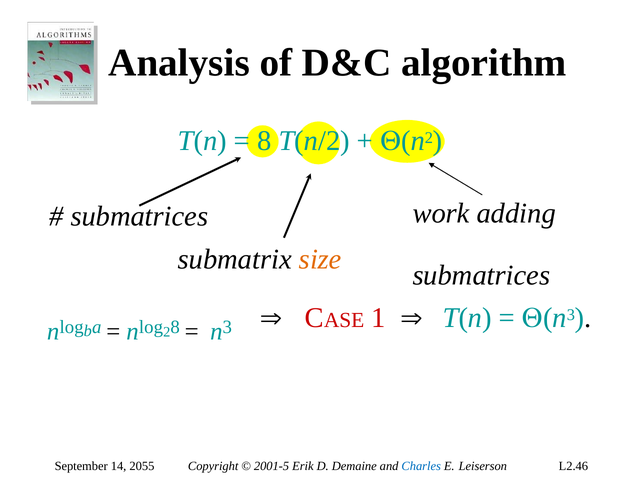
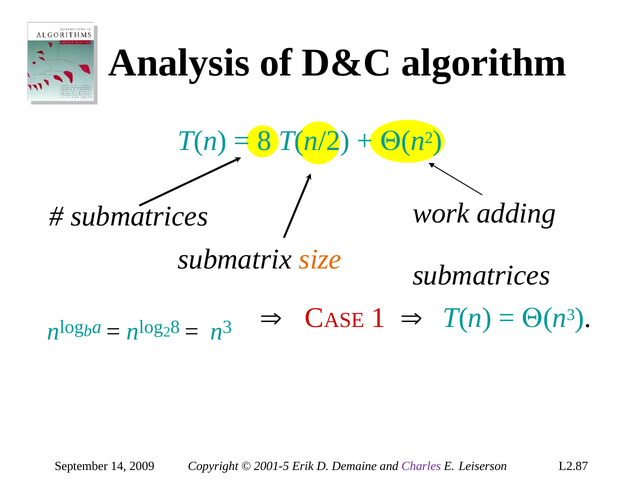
2055: 2055 -> 2009 (142, 467)
Charles colour: blue -> purple (421, 467)
L2.46: L2.46 -> L2.87 (573, 467)
